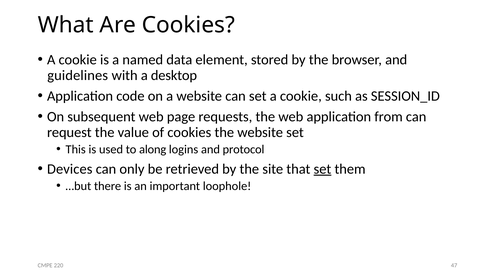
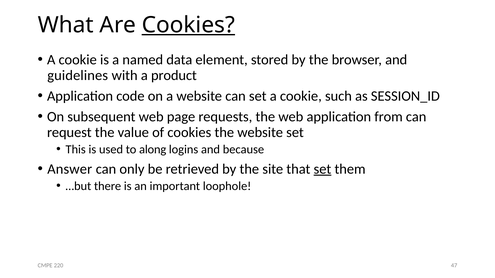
Cookies underline: none -> present (188, 25)
desktop: desktop -> product (174, 75)
protocol: protocol -> because (243, 150)
Devices: Devices -> Answer (70, 169)
